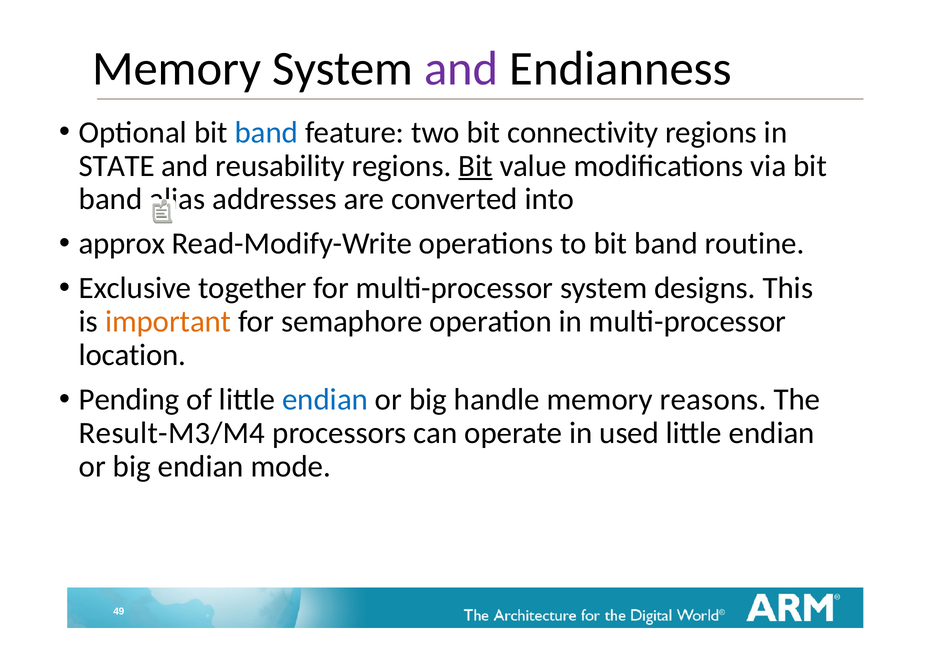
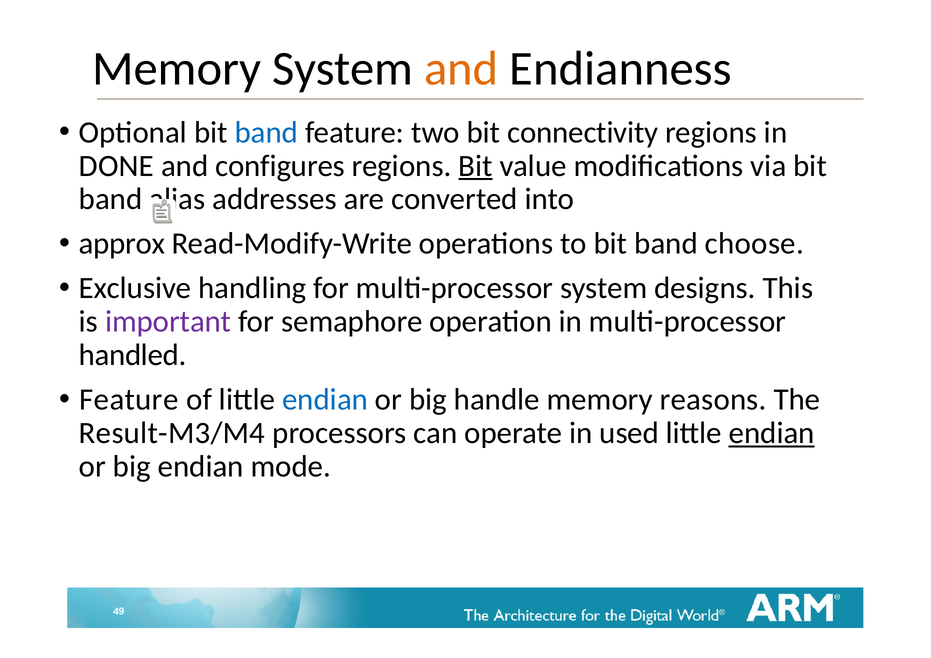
and colour: purple -> orange (461, 69)
STATE: STATE -> DONE (117, 166)
reusability: reusability -> configures (280, 166)
routine: routine -> choose (754, 244)
together: together -> handling (252, 288)
important colour: orange -> purple (168, 322)
location: location -> handled (133, 355)
Pending: Pending -> Feature (129, 400)
endian underline: none -> present (772, 433)
